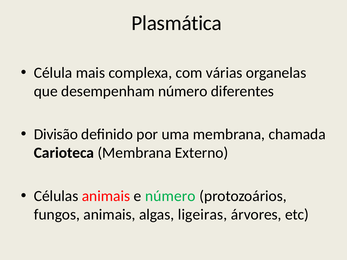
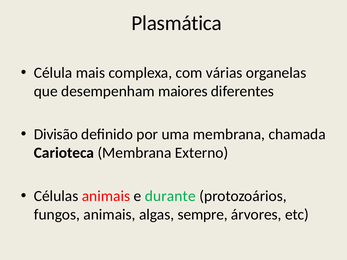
desempenham número: número -> maiores (183, 91)
e número: número -> durante (170, 196)
ligeiras: ligeiras -> sempre (203, 215)
